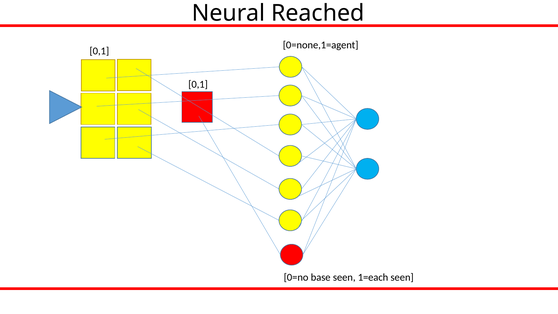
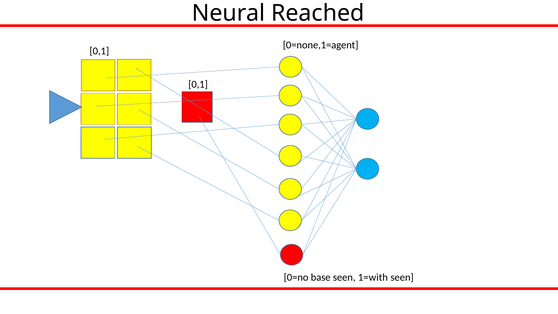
1=each: 1=each -> 1=with (373, 277)
